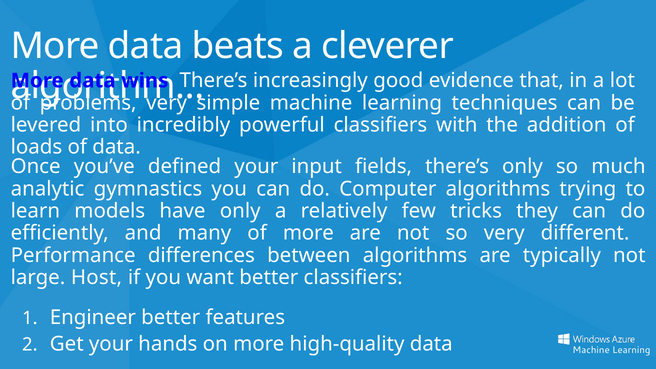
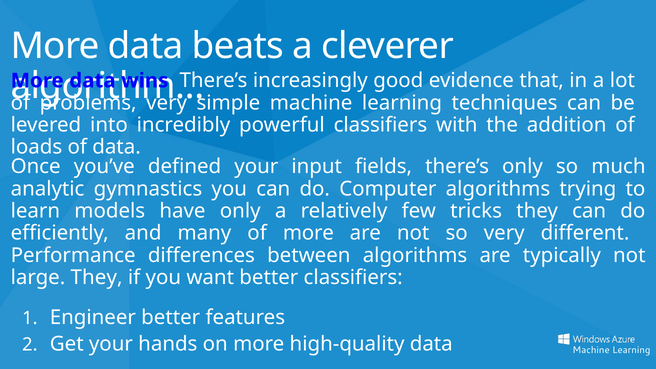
large Host: Host -> They (97, 277)
